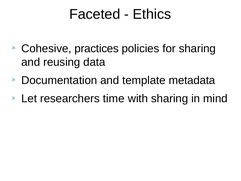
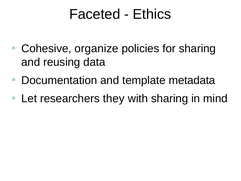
practices: practices -> organize (97, 48)
time: time -> they (114, 99)
